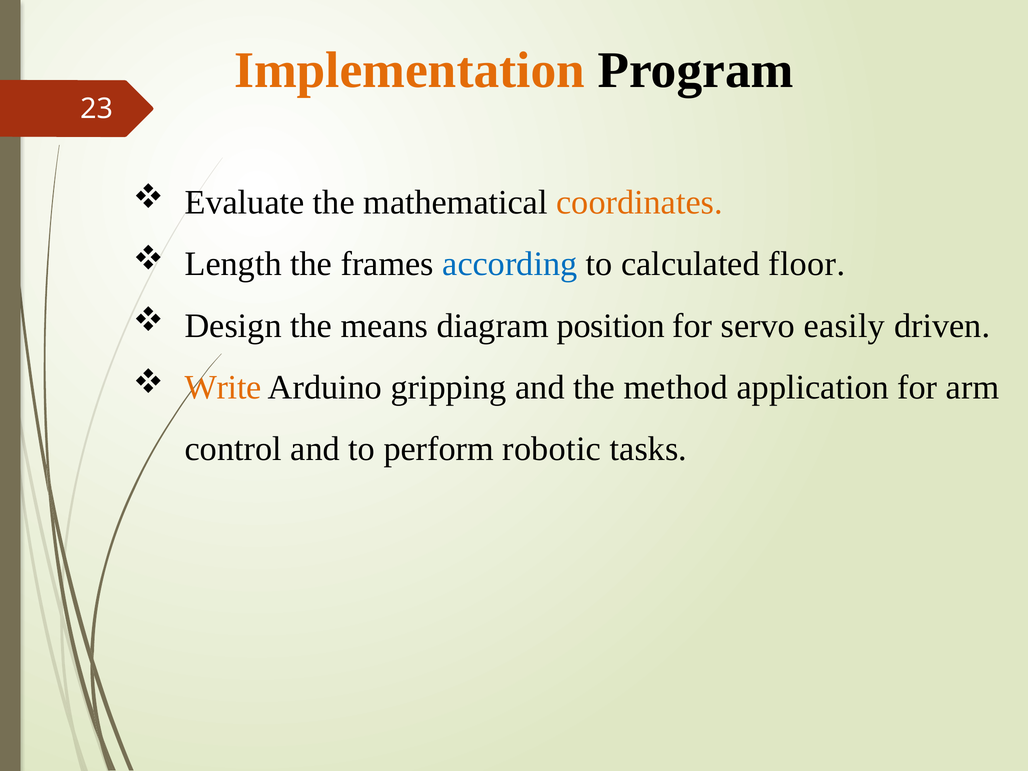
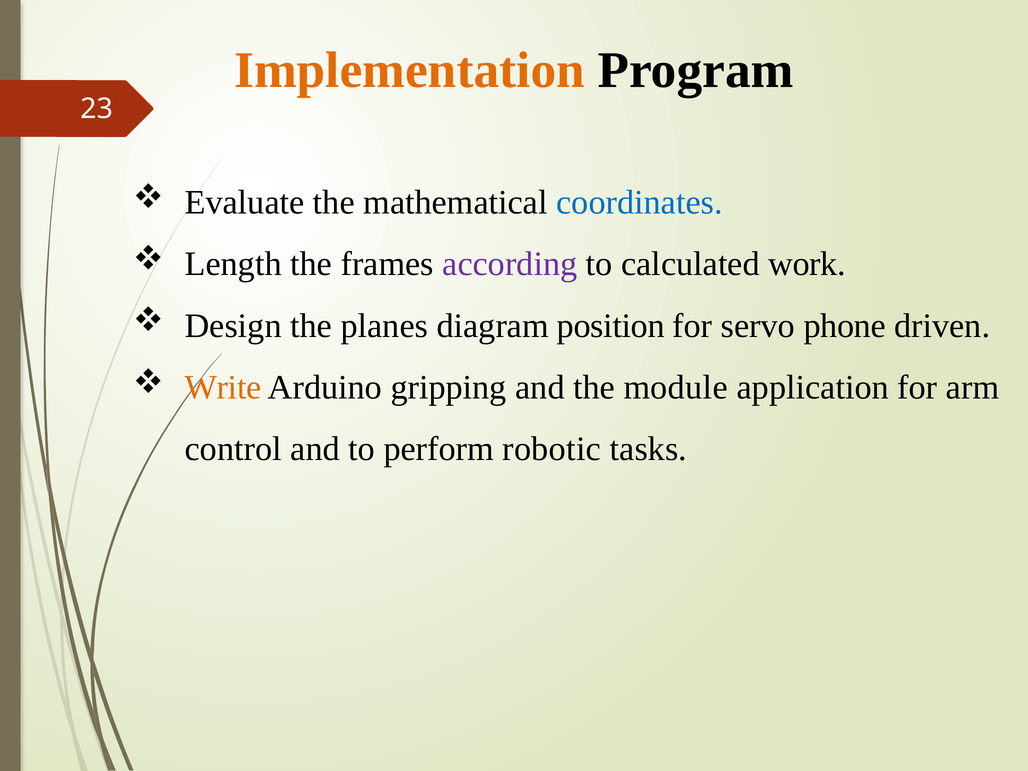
coordinates colour: orange -> blue (640, 202)
according colour: blue -> purple (510, 264)
floor: floor -> work (807, 264)
means: means -> planes (384, 326)
easily: easily -> phone (845, 326)
method: method -> module (676, 387)
